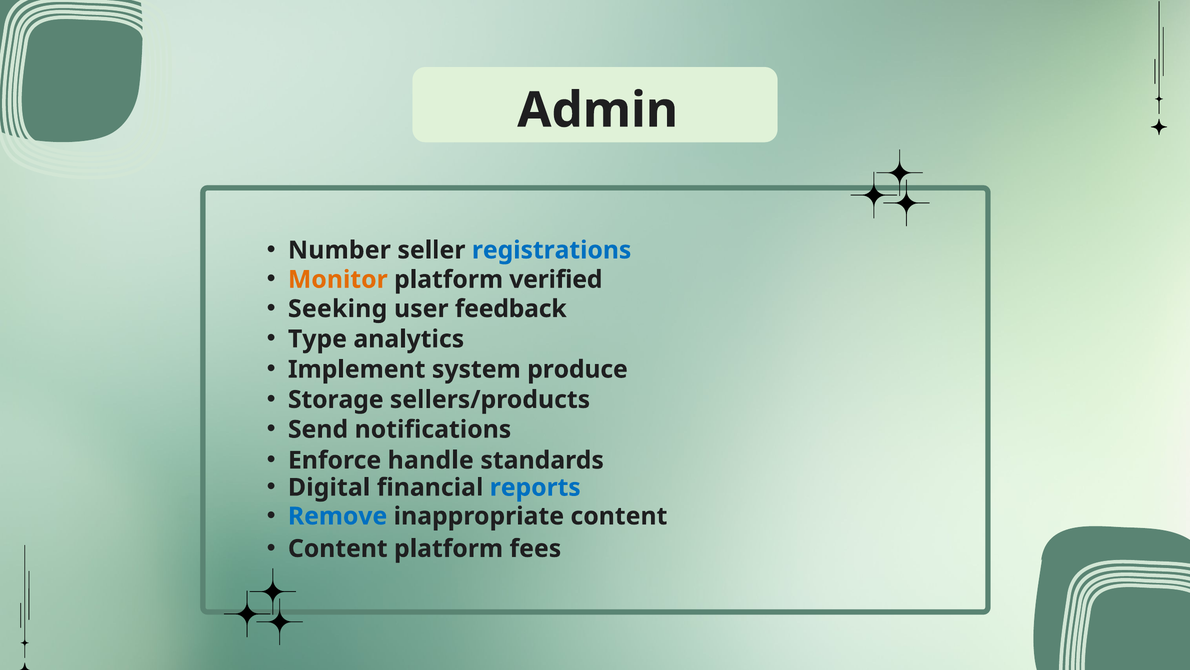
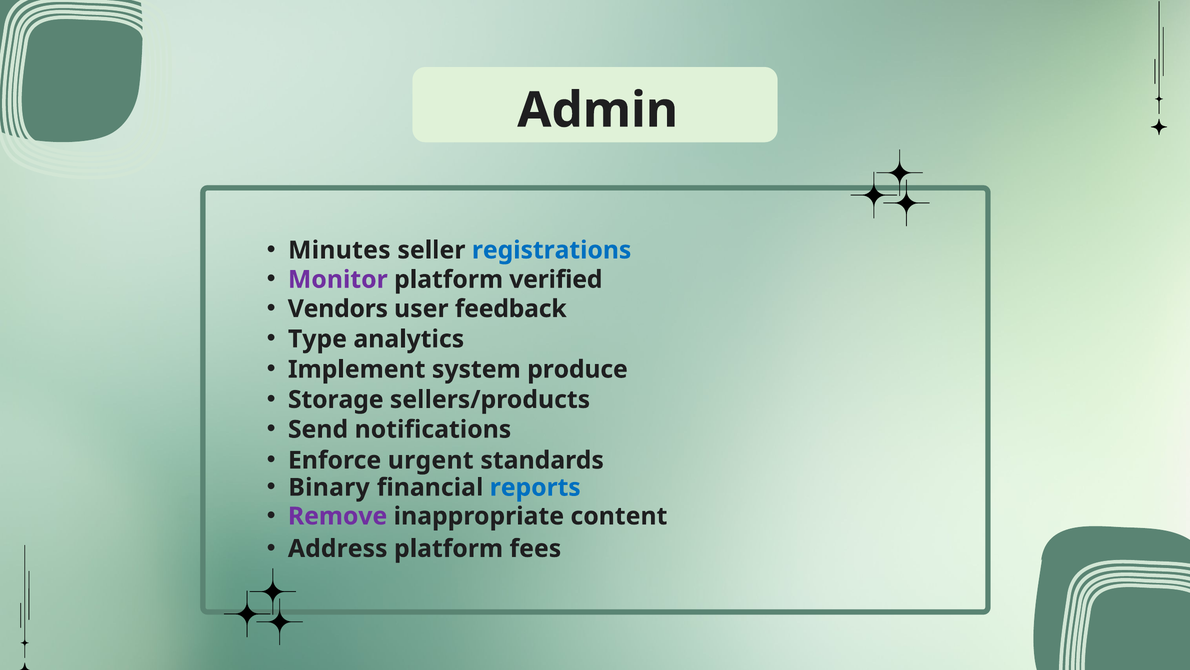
Number: Number -> Minutes (339, 250)
Monitor colour: orange -> purple (338, 279)
Seeking: Seeking -> Vendors (338, 309)
handle: handle -> urgent (431, 460)
Digital: Digital -> Binary (329, 487)
Remove colour: blue -> purple (338, 516)
Content: Content -> Address (338, 548)
